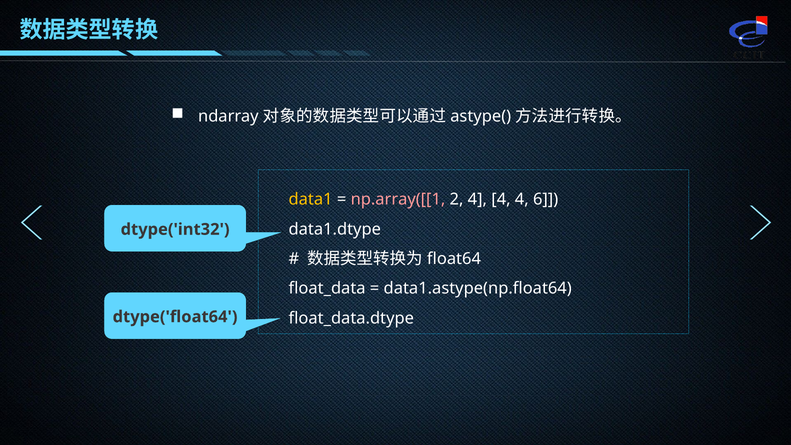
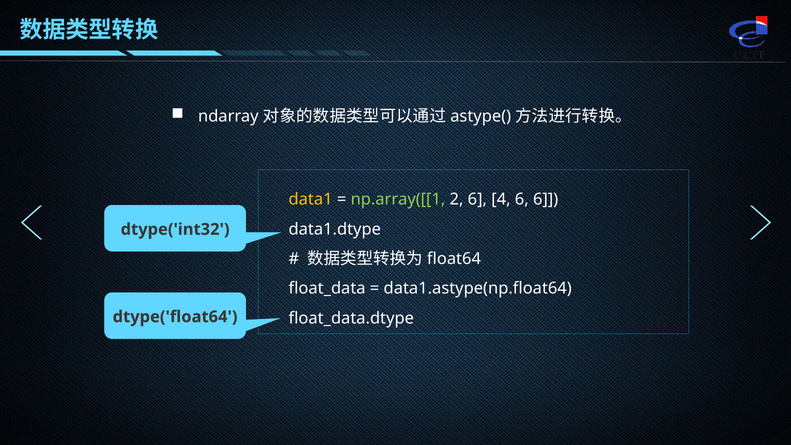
np.array([[1 colour: pink -> light green (398, 199)
2 4: 4 -> 6 (477, 199)
4: 4 -> 6 (522, 199)
